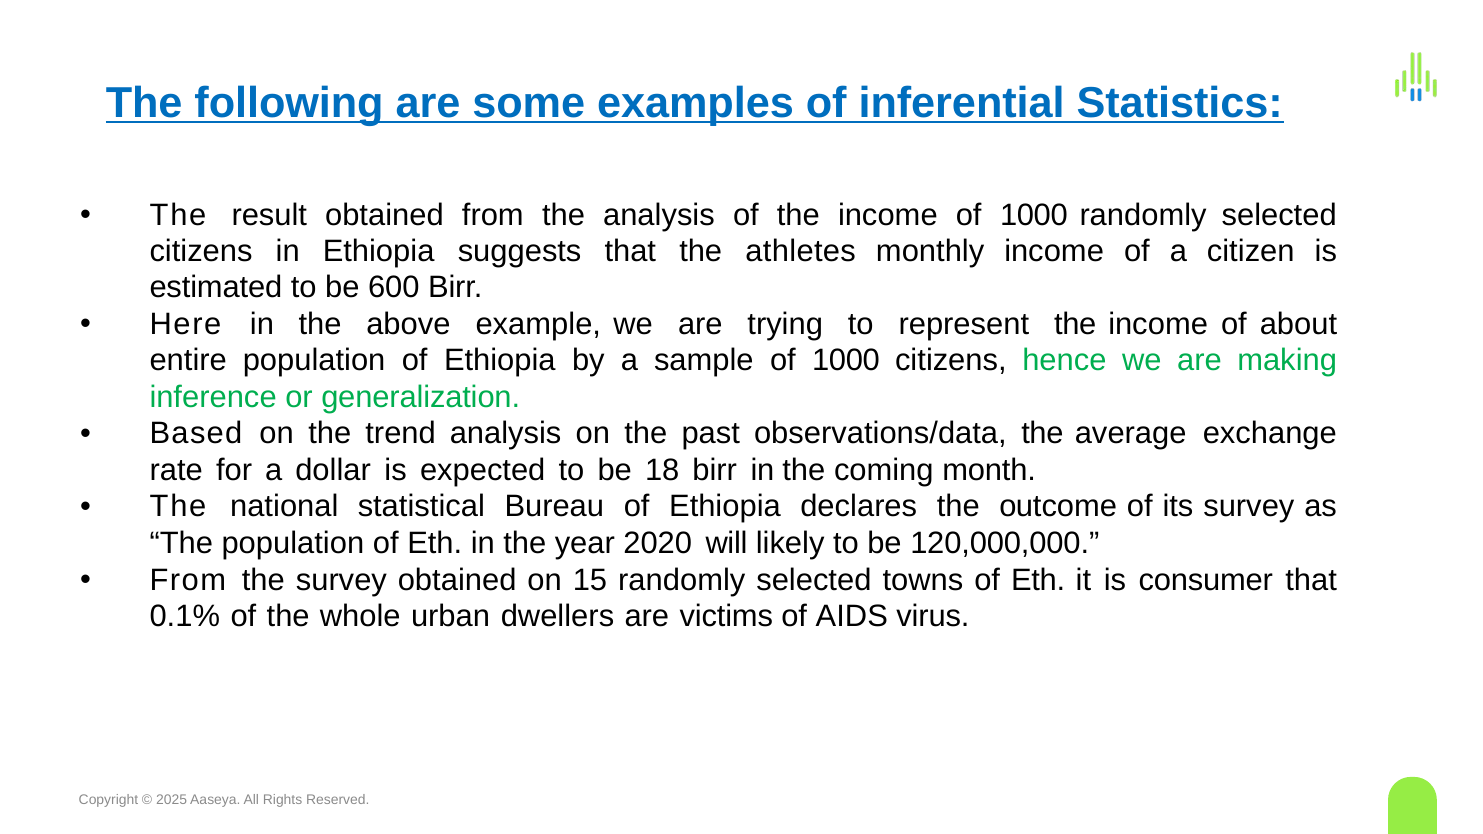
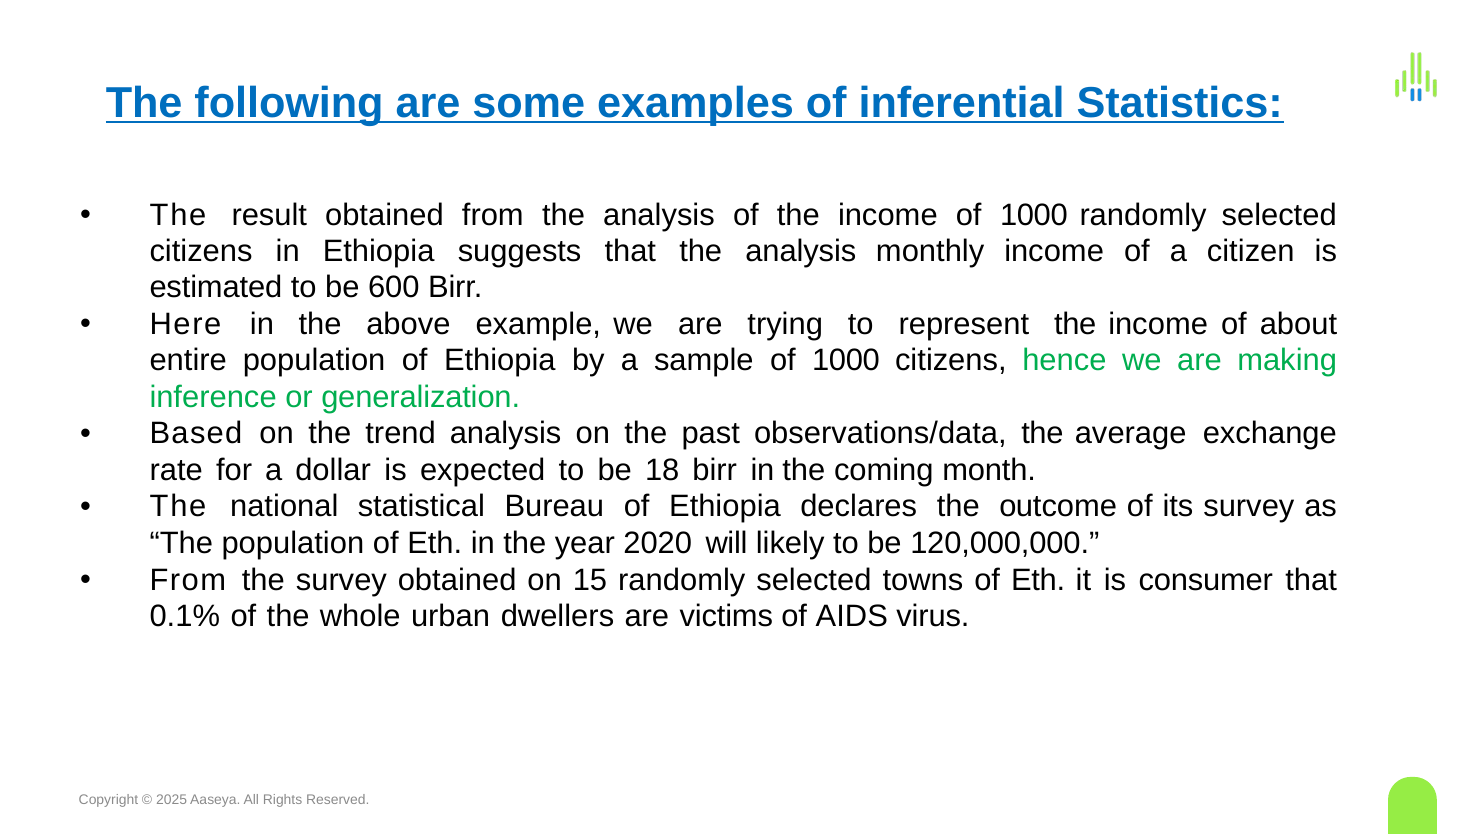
that the athletes: athletes -> analysis (801, 251)
